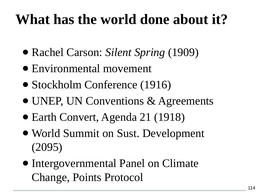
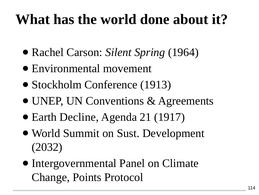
1909: 1909 -> 1964 (183, 52)
1916: 1916 -> 1913 (156, 84)
Convert: Convert -> Decline (79, 117)
1918: 1918 -> 1917 (170, 117)
2095: 2095 -> 2032 (47, 147)
